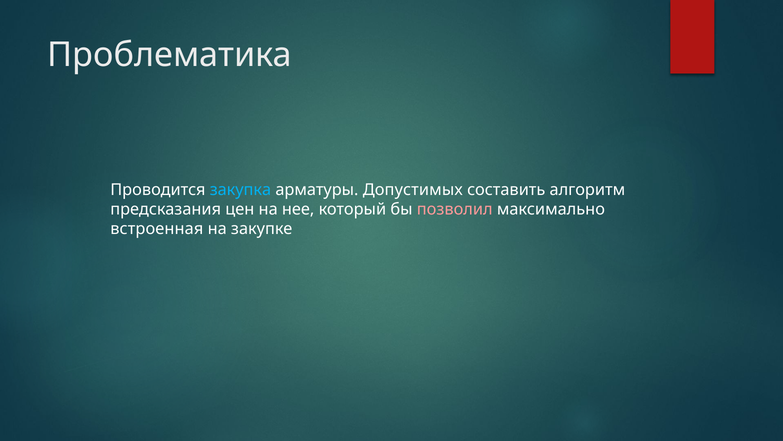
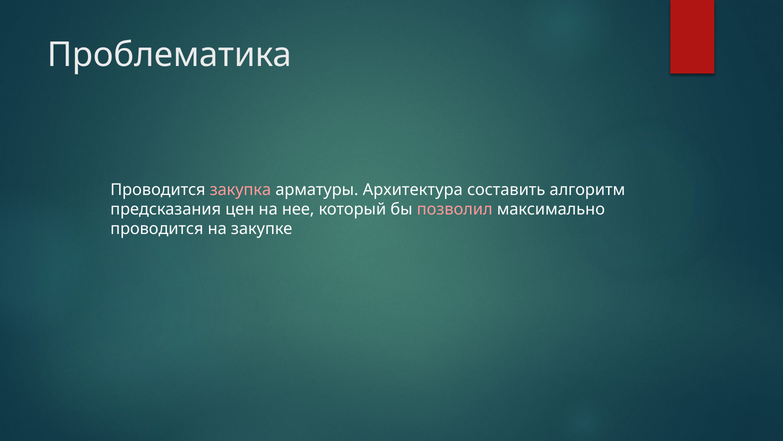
закупка colour: light blue -> pink (240, 190)
Допустимых: Допустимых -> Архитектура (413, 190)
встроенная: встроенная -> проводится (157, 229)
